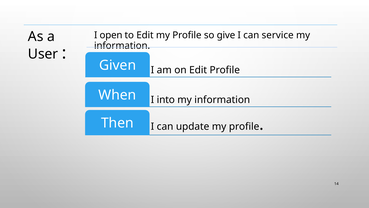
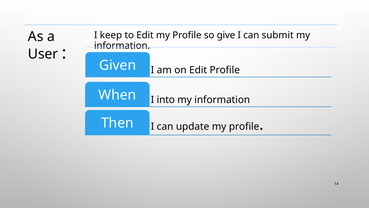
open: open -> keep (111, 35)
service: service -> submit (278, 35)
